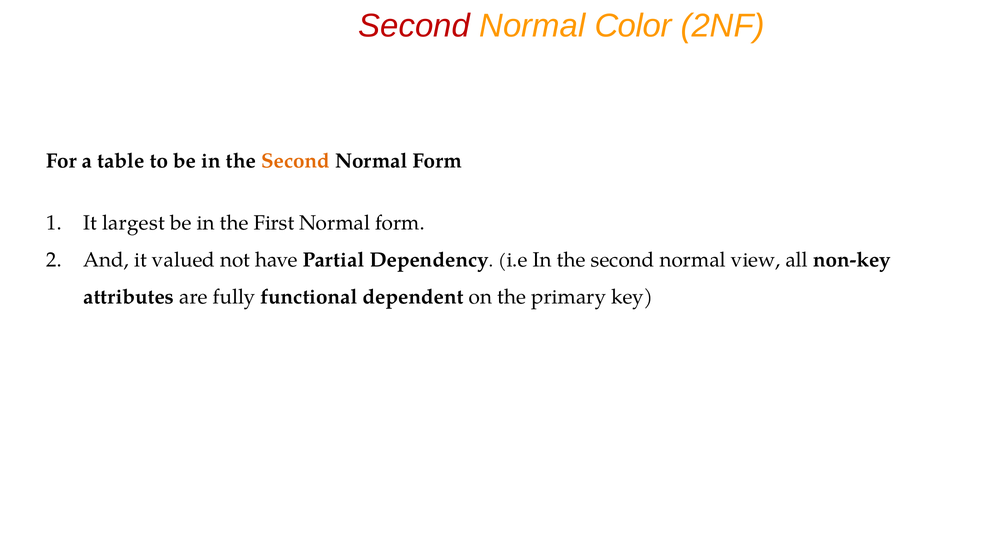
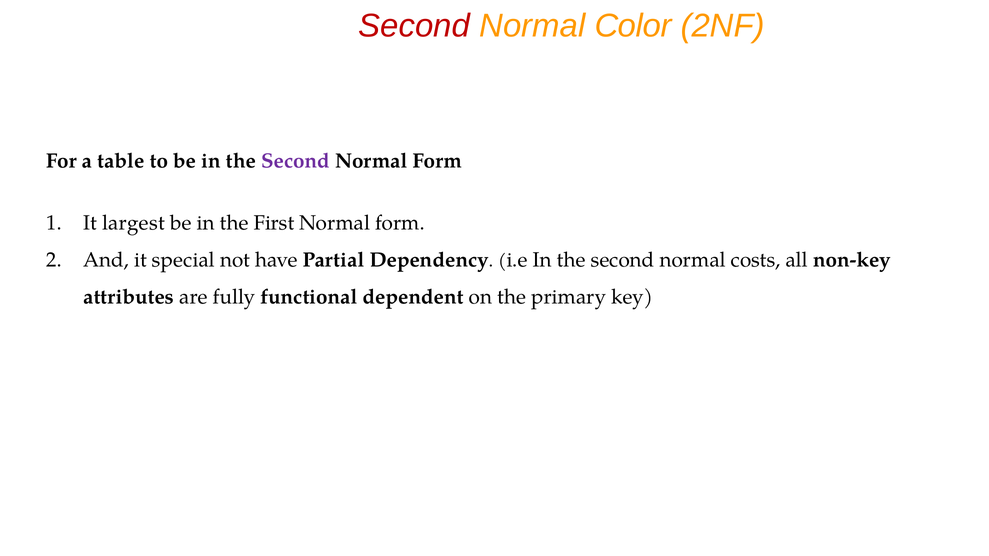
Second colour: orange -> purple (296, 161)
valued: valued -> special (183, 260)
view: view -> costs (756, 260)
